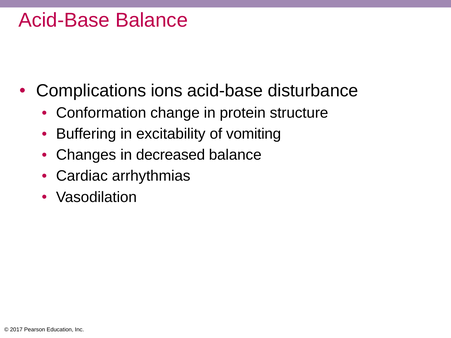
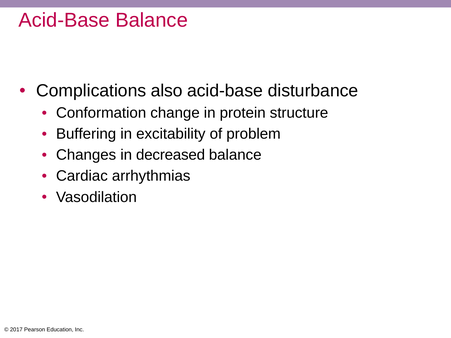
ions: ions -> also (167, 91)
vomiting: vomiting -> problem (254, 134)
